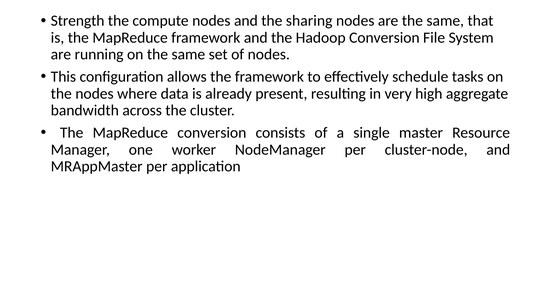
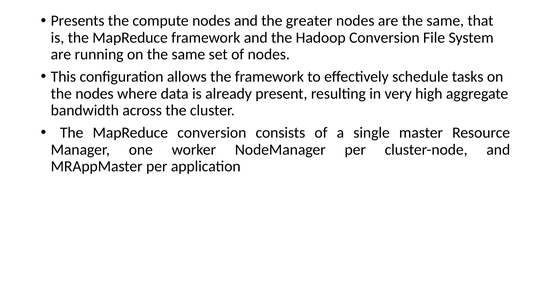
Strength: Strength -> Presents (78, 21)
sharing: sharing -> greater (309, 21)
